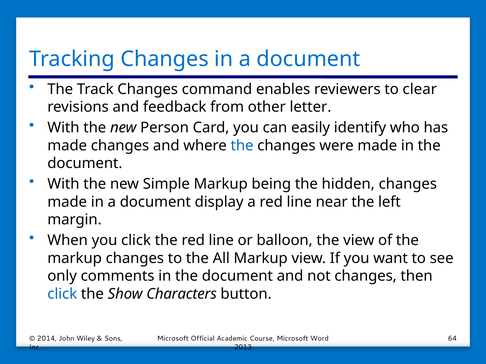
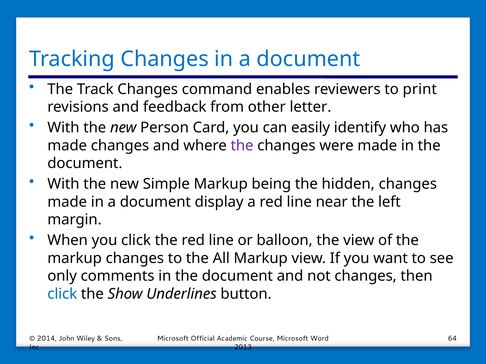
clear: clear -> print (420, 89)
the colour: blue -> purple (242, 146)
Characters: Characters -> Underlines (182, 294)
